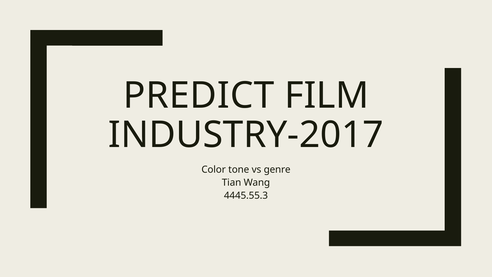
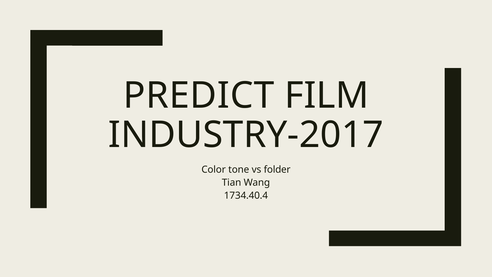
genre: genre -> folder (277, 169)
4445.55.3: 4445.55.3 -> 1734.40.4 (246, 196)
